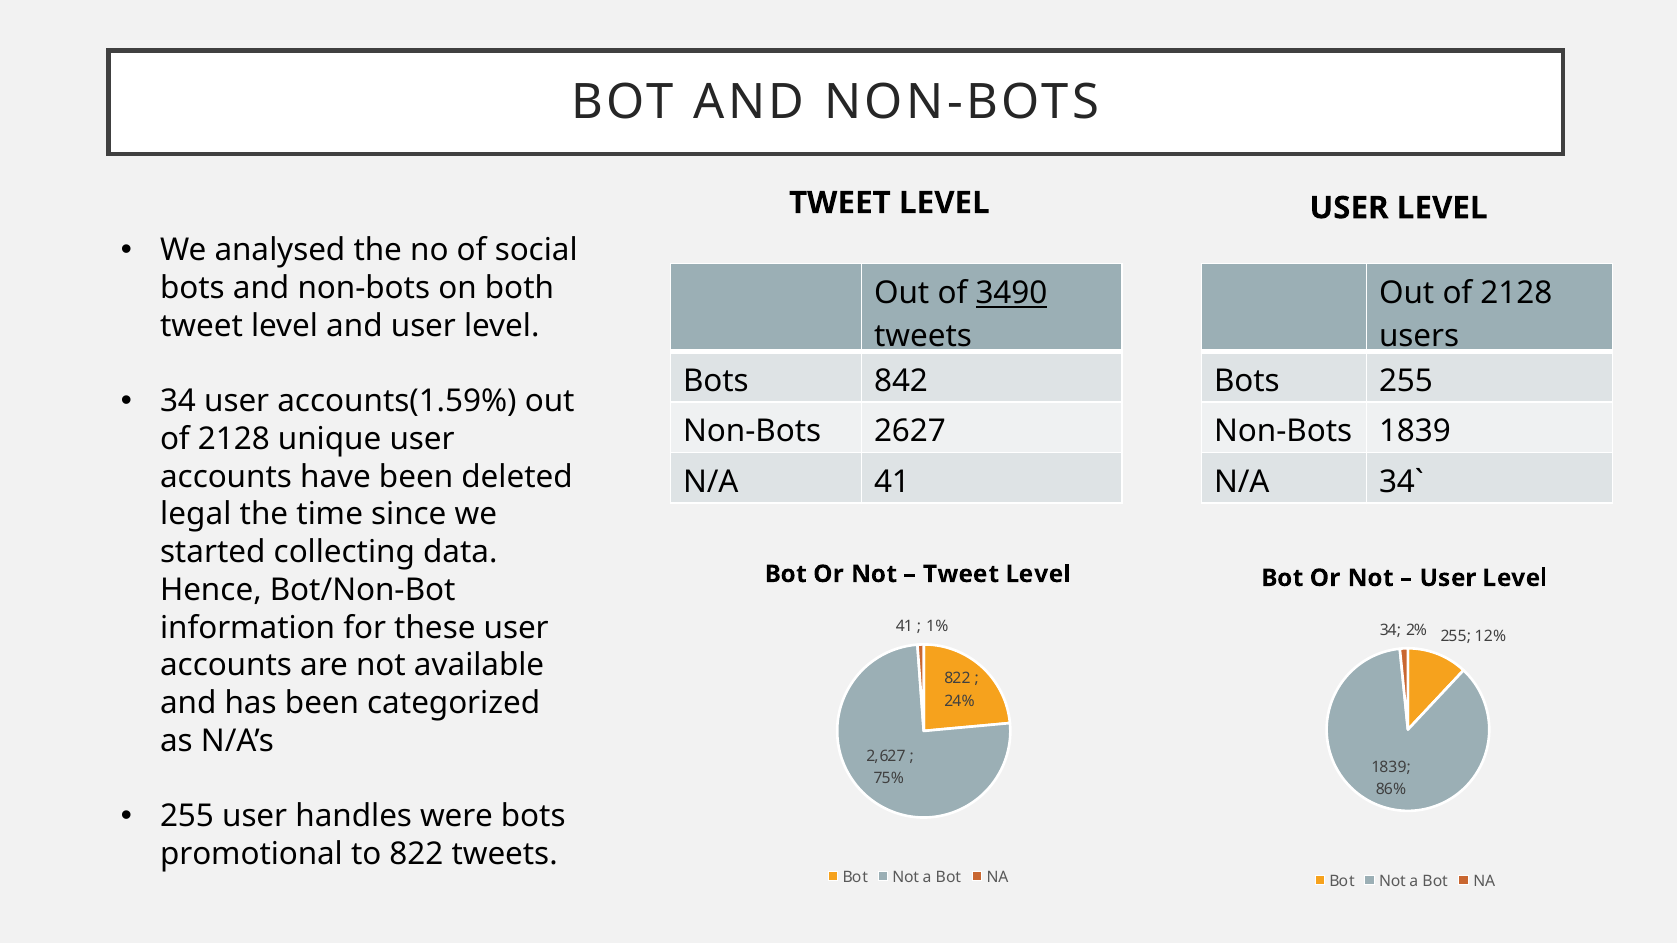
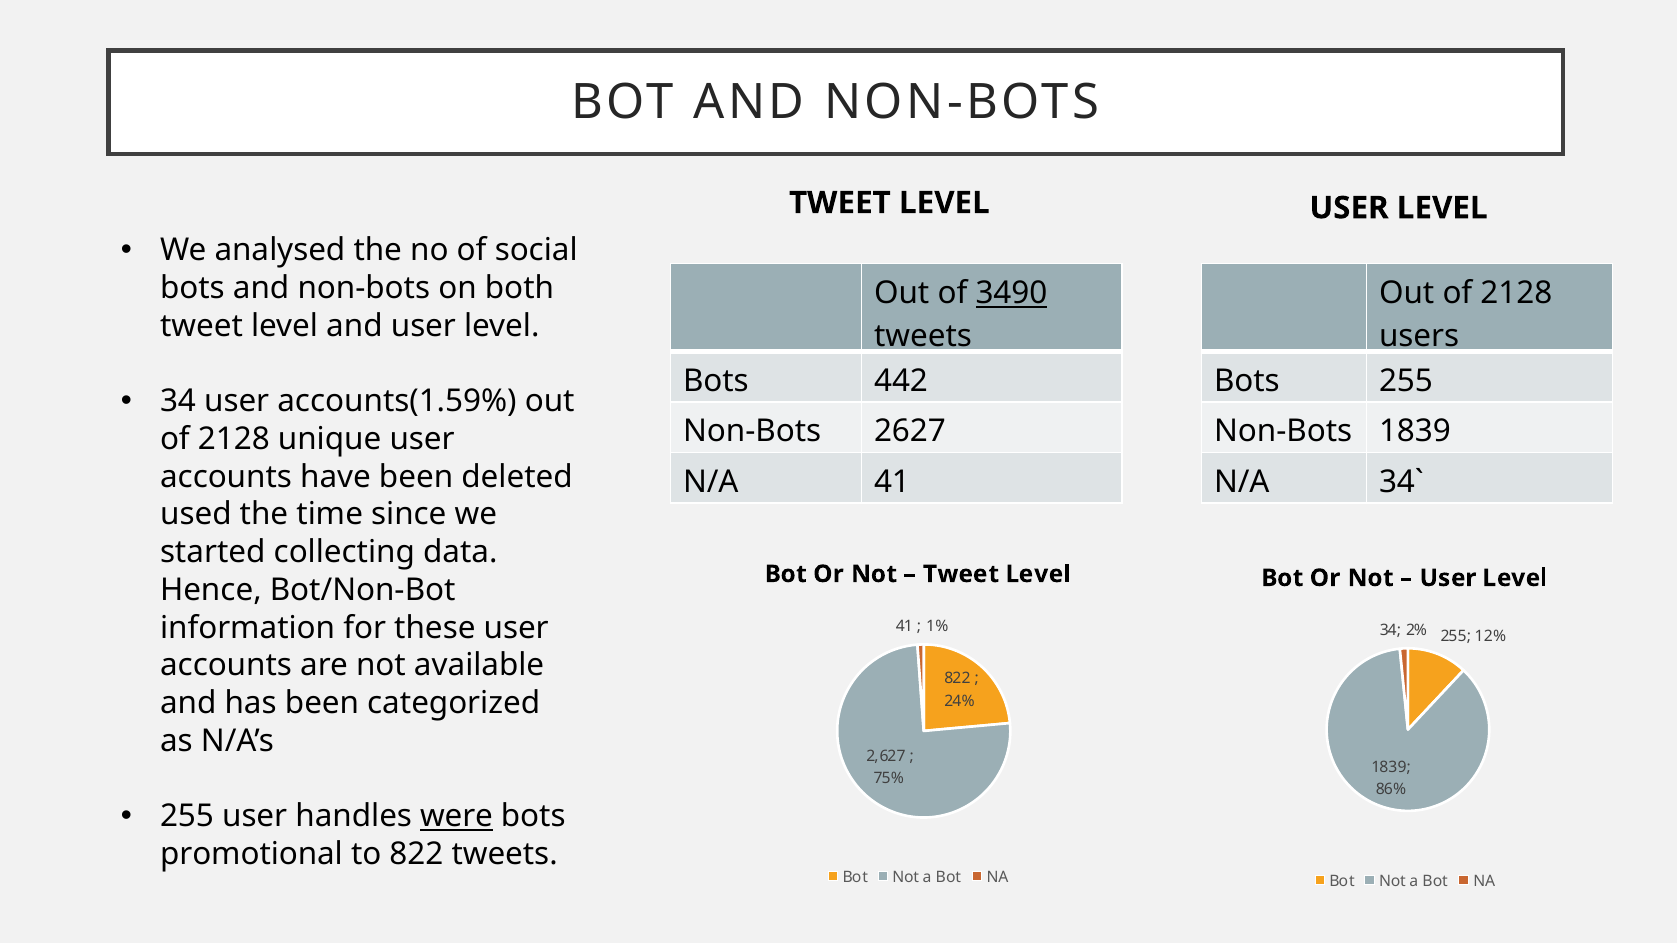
842: 842 -> 442 (901, 381)
legal: legal -> used (196, 515)
were underline: none -> present (456, 817)
